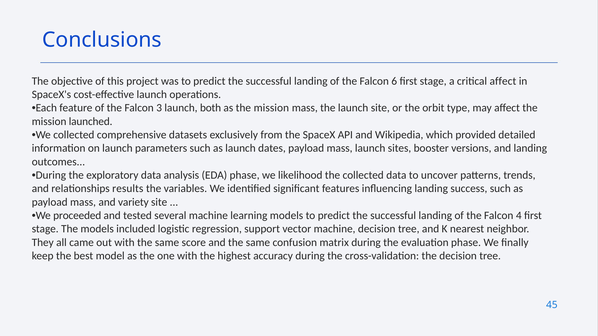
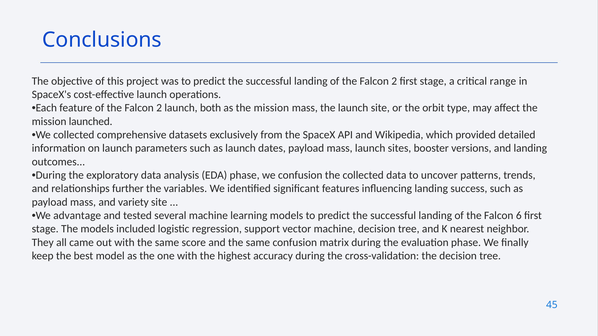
6: 6 -> 2 (394, 81)
critical affect: affect -> range (503, 81)
3: 3 -> 2 (159, 108)
we likelihood: likelihood -> confusion (300, 175)
results: results -> further (128, 189)
proceeded: proceeded -> advantage (77, 216)
4: 4 -> 6 (519, 216)
